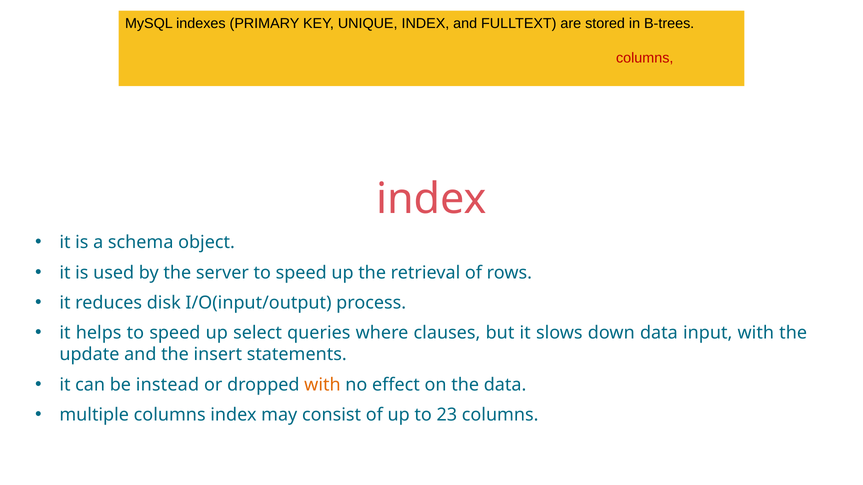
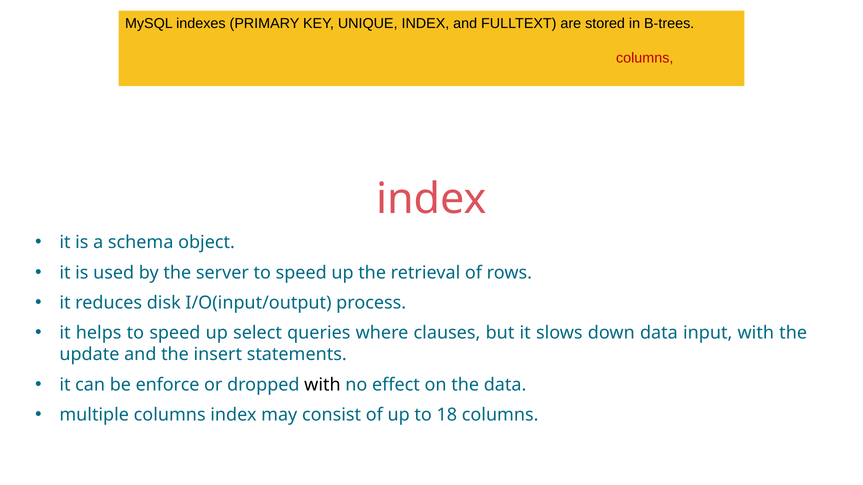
instead: instead -> enforce (168, 385)
with colour: orange -> black (322, 385)
23: 23 -> 18 (447, 415)
